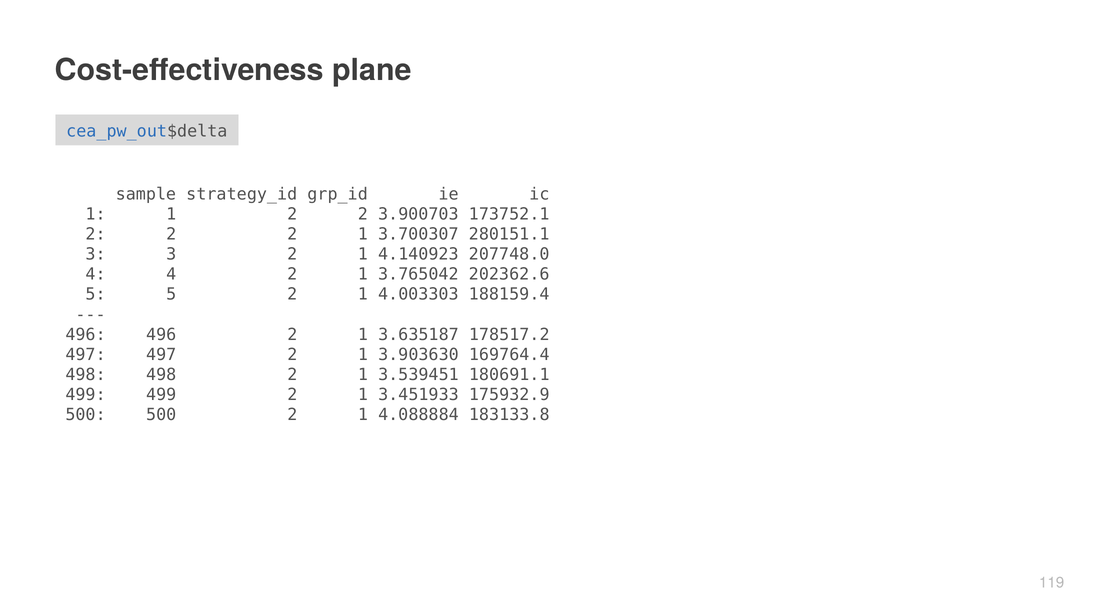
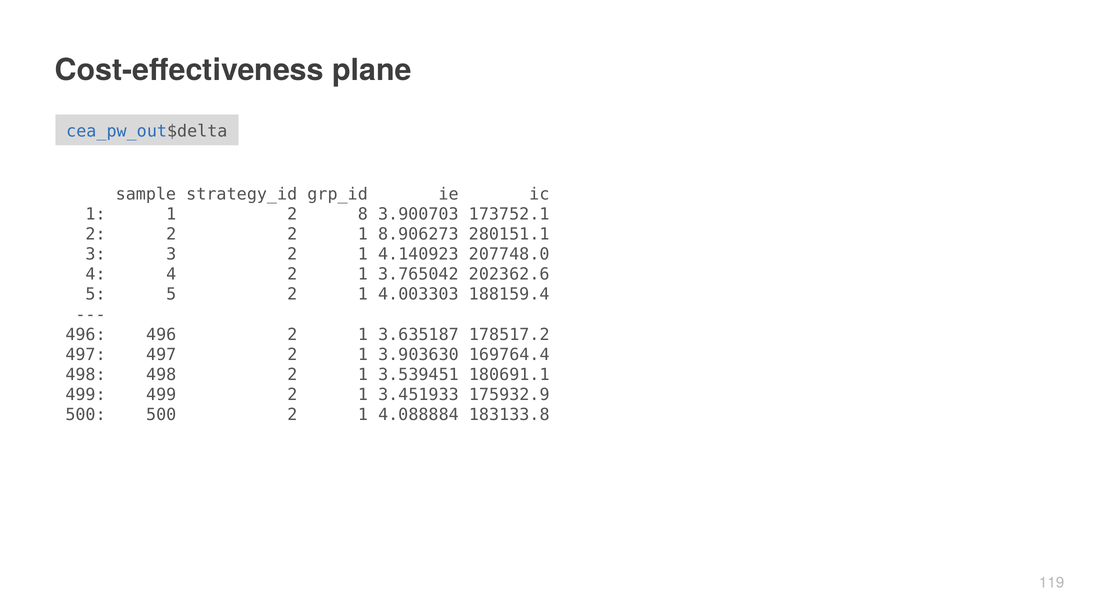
1 2 2: 2 -> 8 (363, 214)
3.700307: 3.700307 -> 8.906273 (418, 234)
